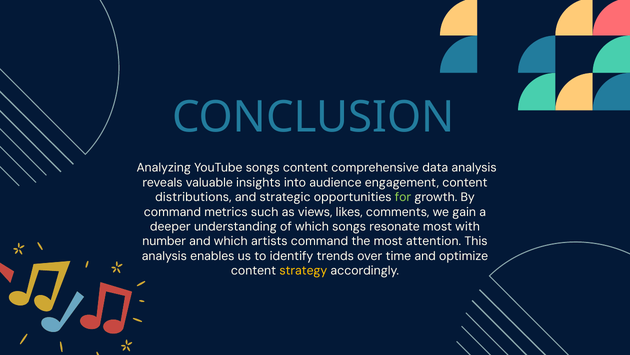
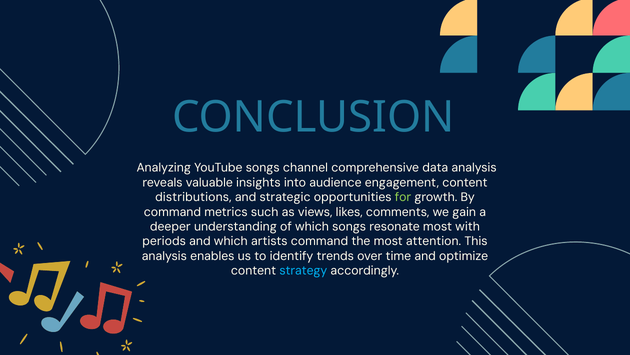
songs content: content -> channel (305, 168)
number: number -> periods (164, 241)
strategy colour: yellow -> light blue (303, 270)
